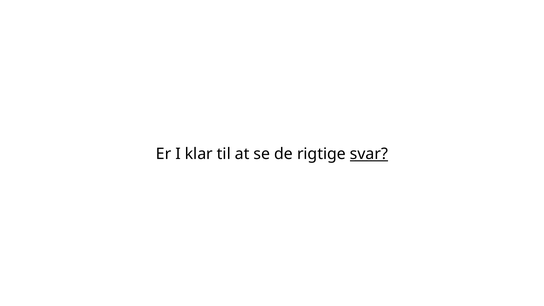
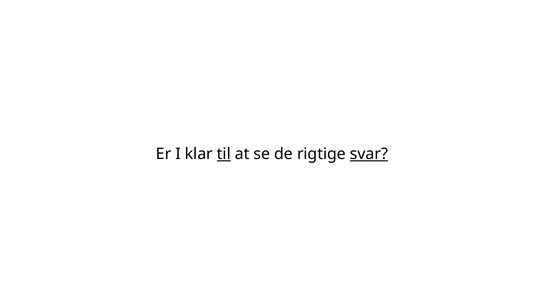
til underline: none -> present (224, 154)
